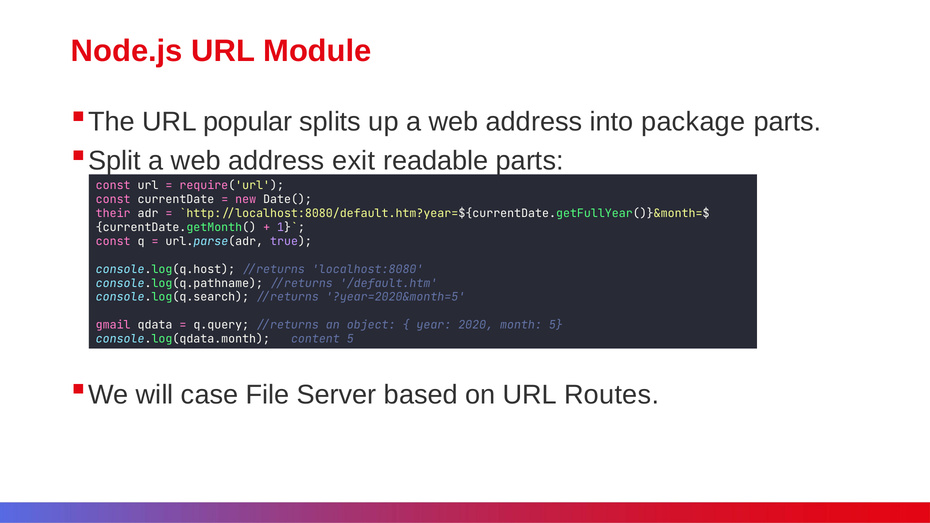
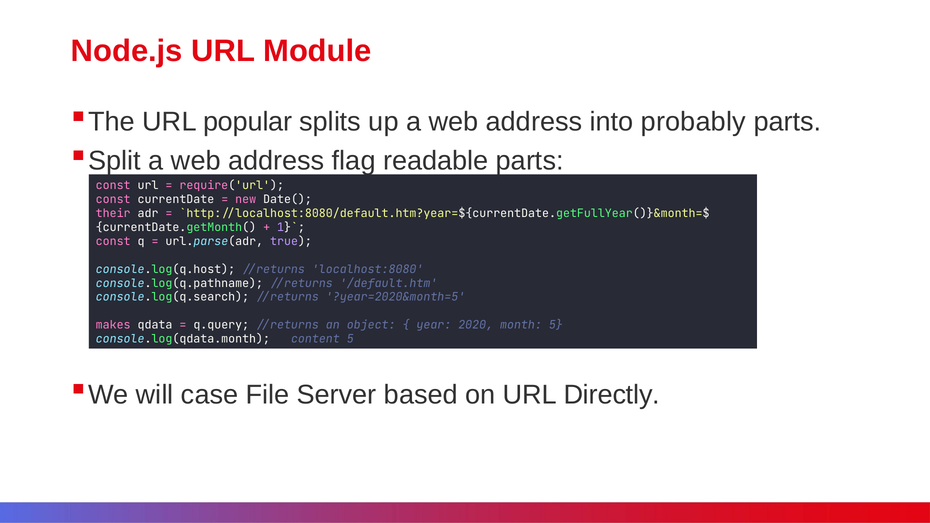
package: package -> probably (693, 122)
exit: exit -> flag (354, 161)
gmail: gmail -> makes (113, 325)
Routes: Routes -> Directly (612, 395)
